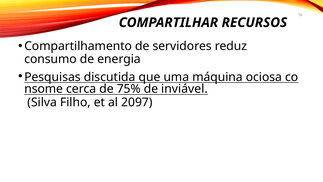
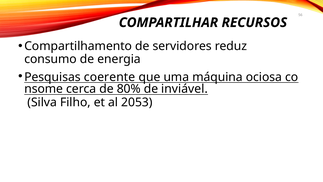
discutida: discutida -> coerente (110, 77)
75%: 75% -> 80% (129, 89)
2097: 2097 -> 2053 (137, 102)
